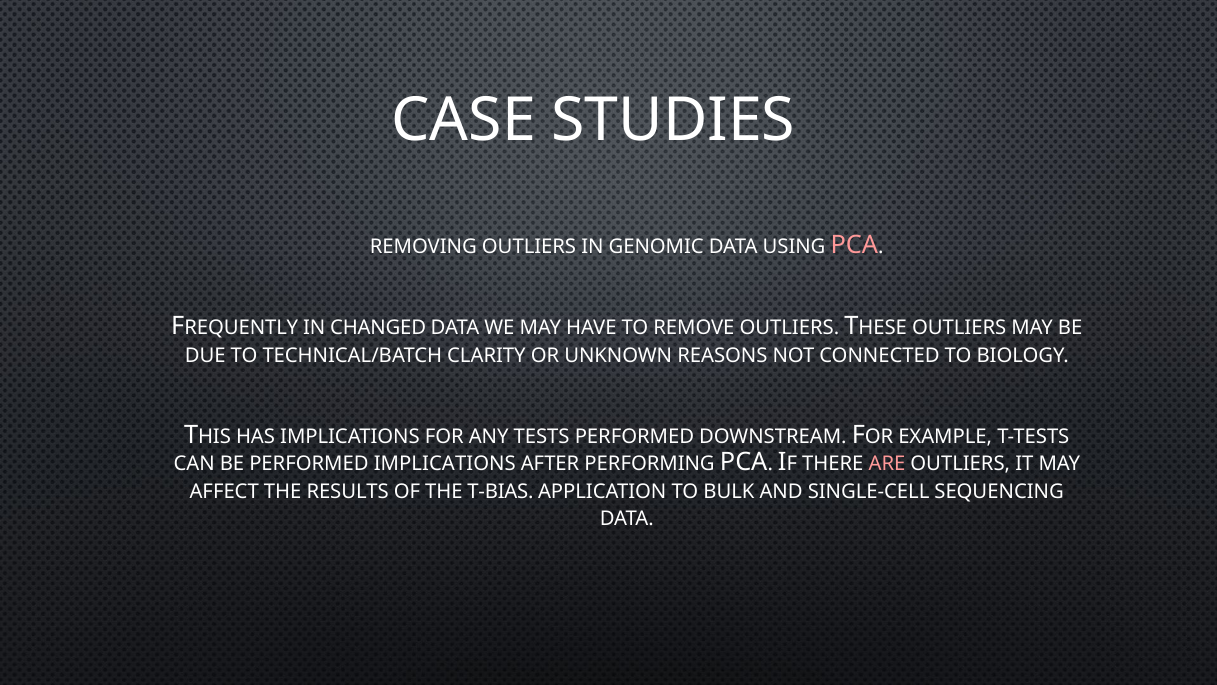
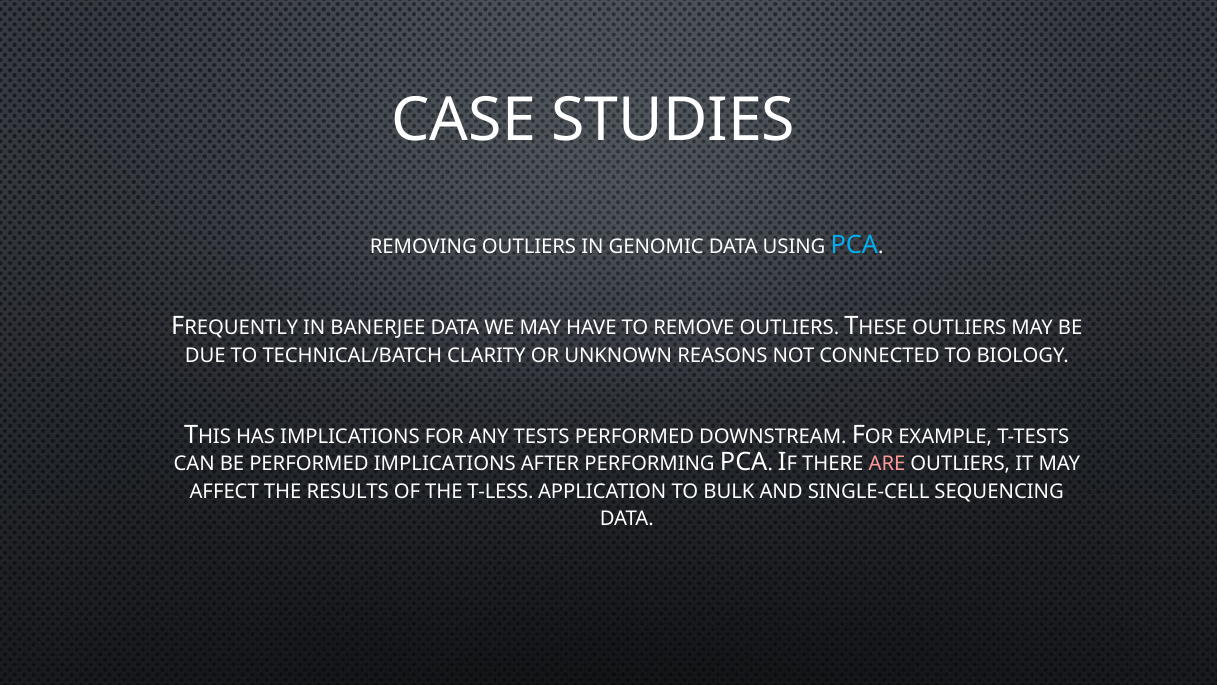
PCA colour: pink -> light blue (854, 245)
CHANGED: CHANGED -> BANERJEE (378, 328)
T-BIAS: T-BIAS -> T-LESS (500, 491)
